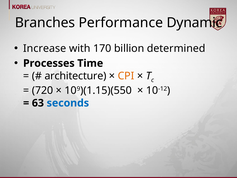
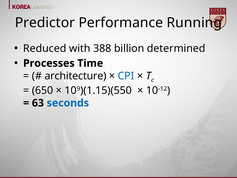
Branches: Branches -> Predictor (45, 23)
Dynamic: Dynamic -> Running (194, 23)
Increase: Increase -> Reduced (45, 48)
170: 170 -> 388 (102, 48)
CPI colour: orange -> blue (126, 76)
720: 720 -> 650 (42, 90)
